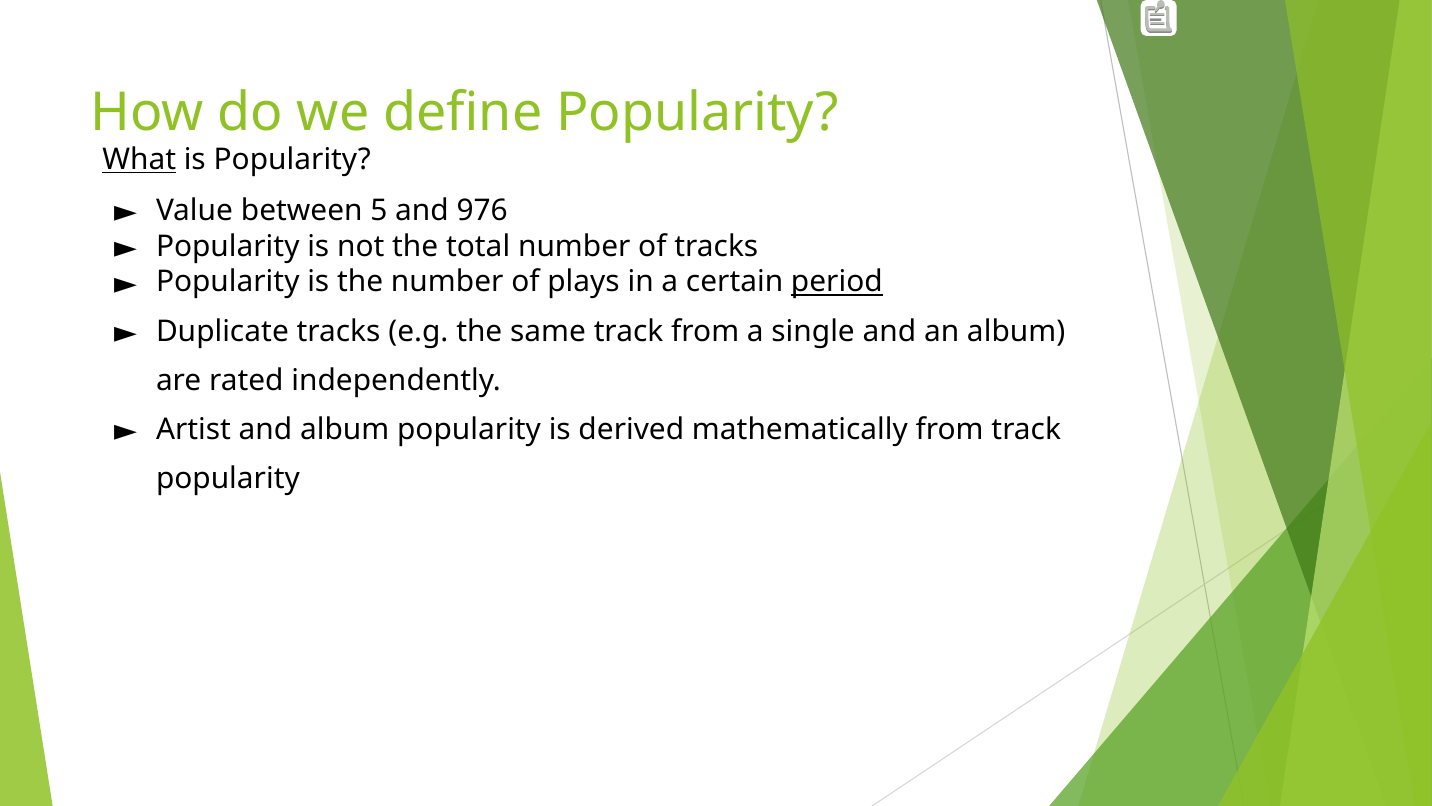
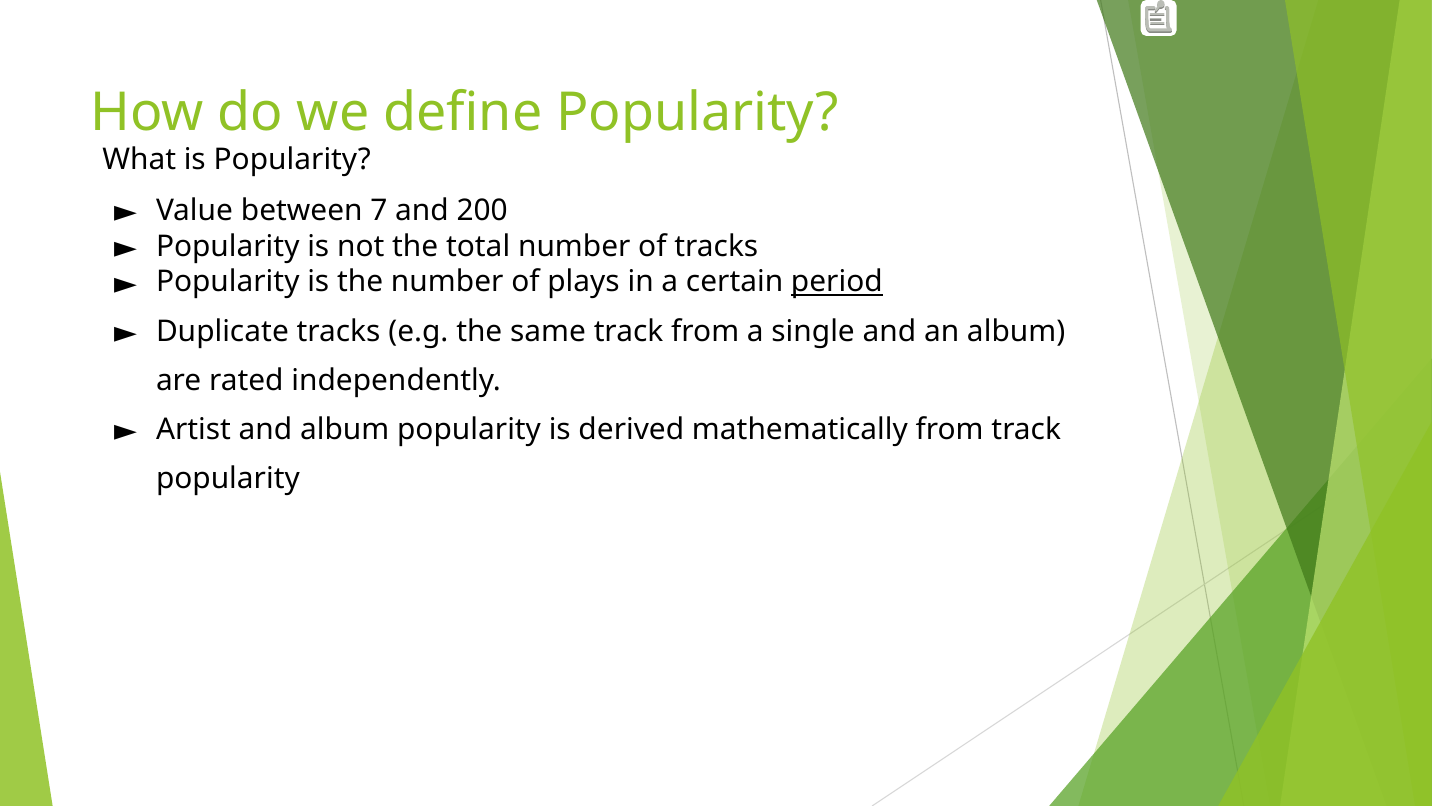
What underline: present -> none (139, 160)
5: 5 -> 7 (379, 210)
976: 976 -> 200 (482, 210)
